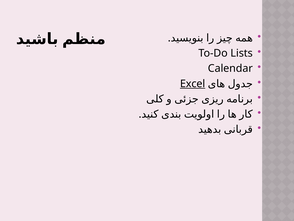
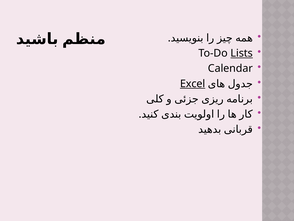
Lists underline: none -> present (242, 53)
